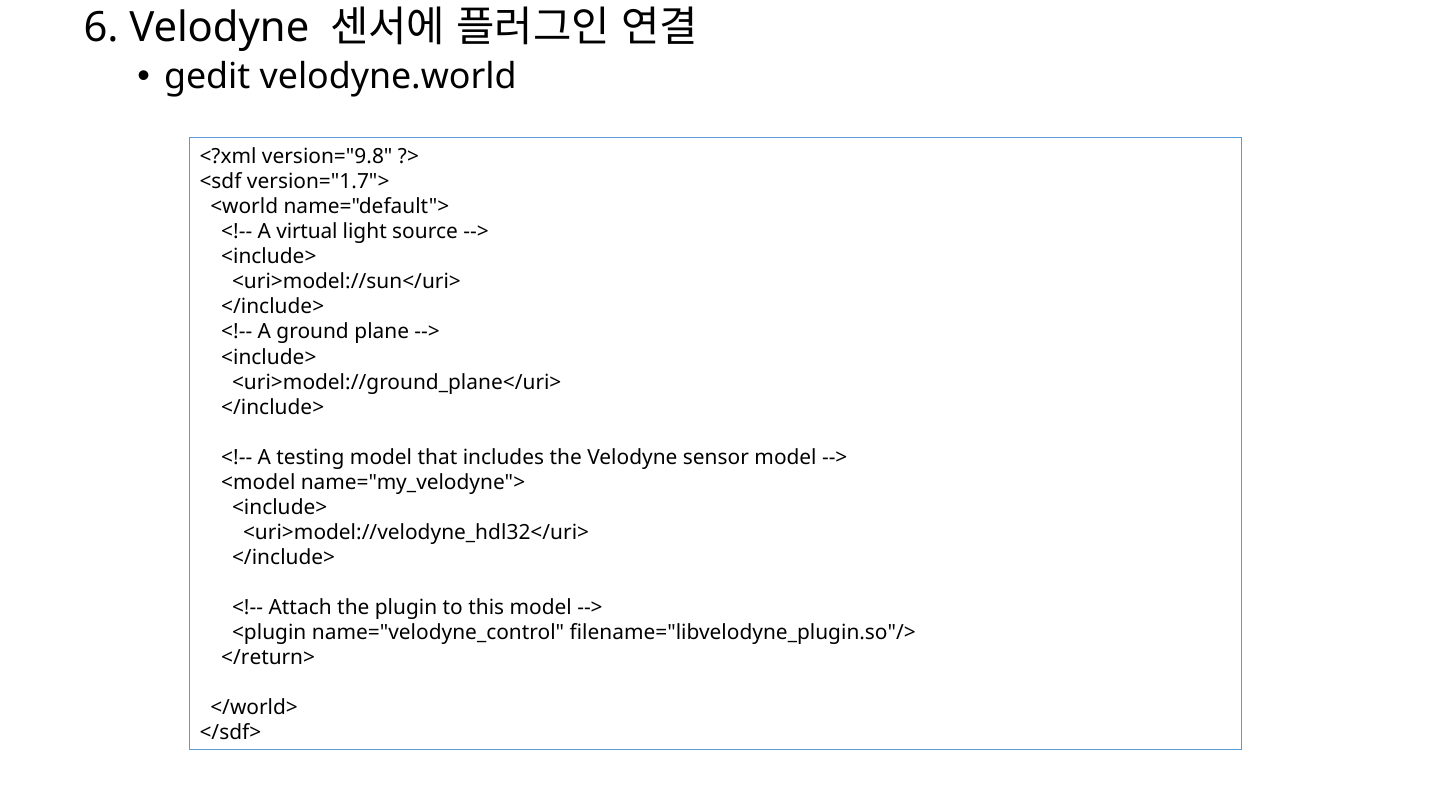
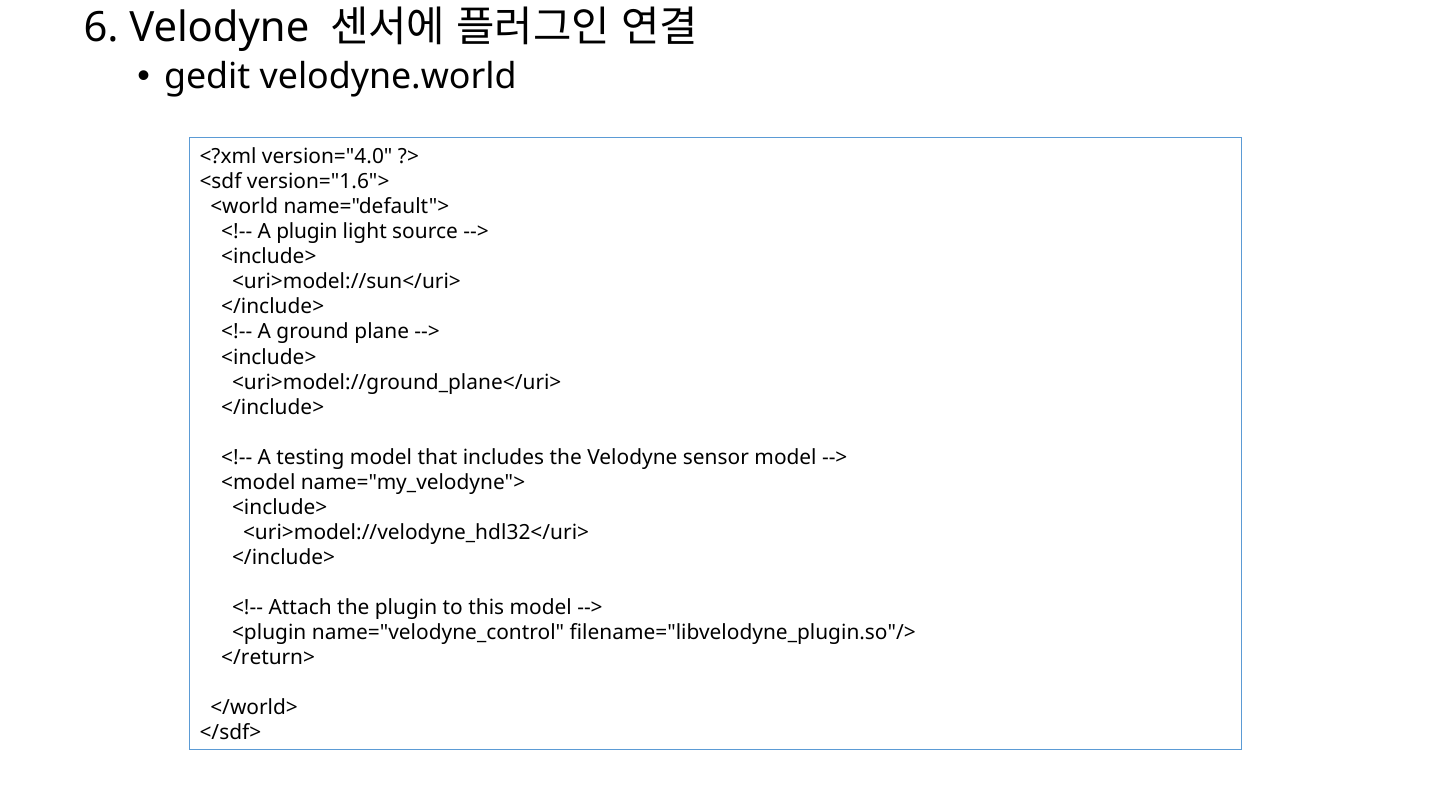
version="9.8: version="9.8 -> version="4.0 (327, 157)
version="1.7">: version="1.7"> -> version="1.6"> (318, 182)
A virtual: virtual -> plugin (307, 232)
